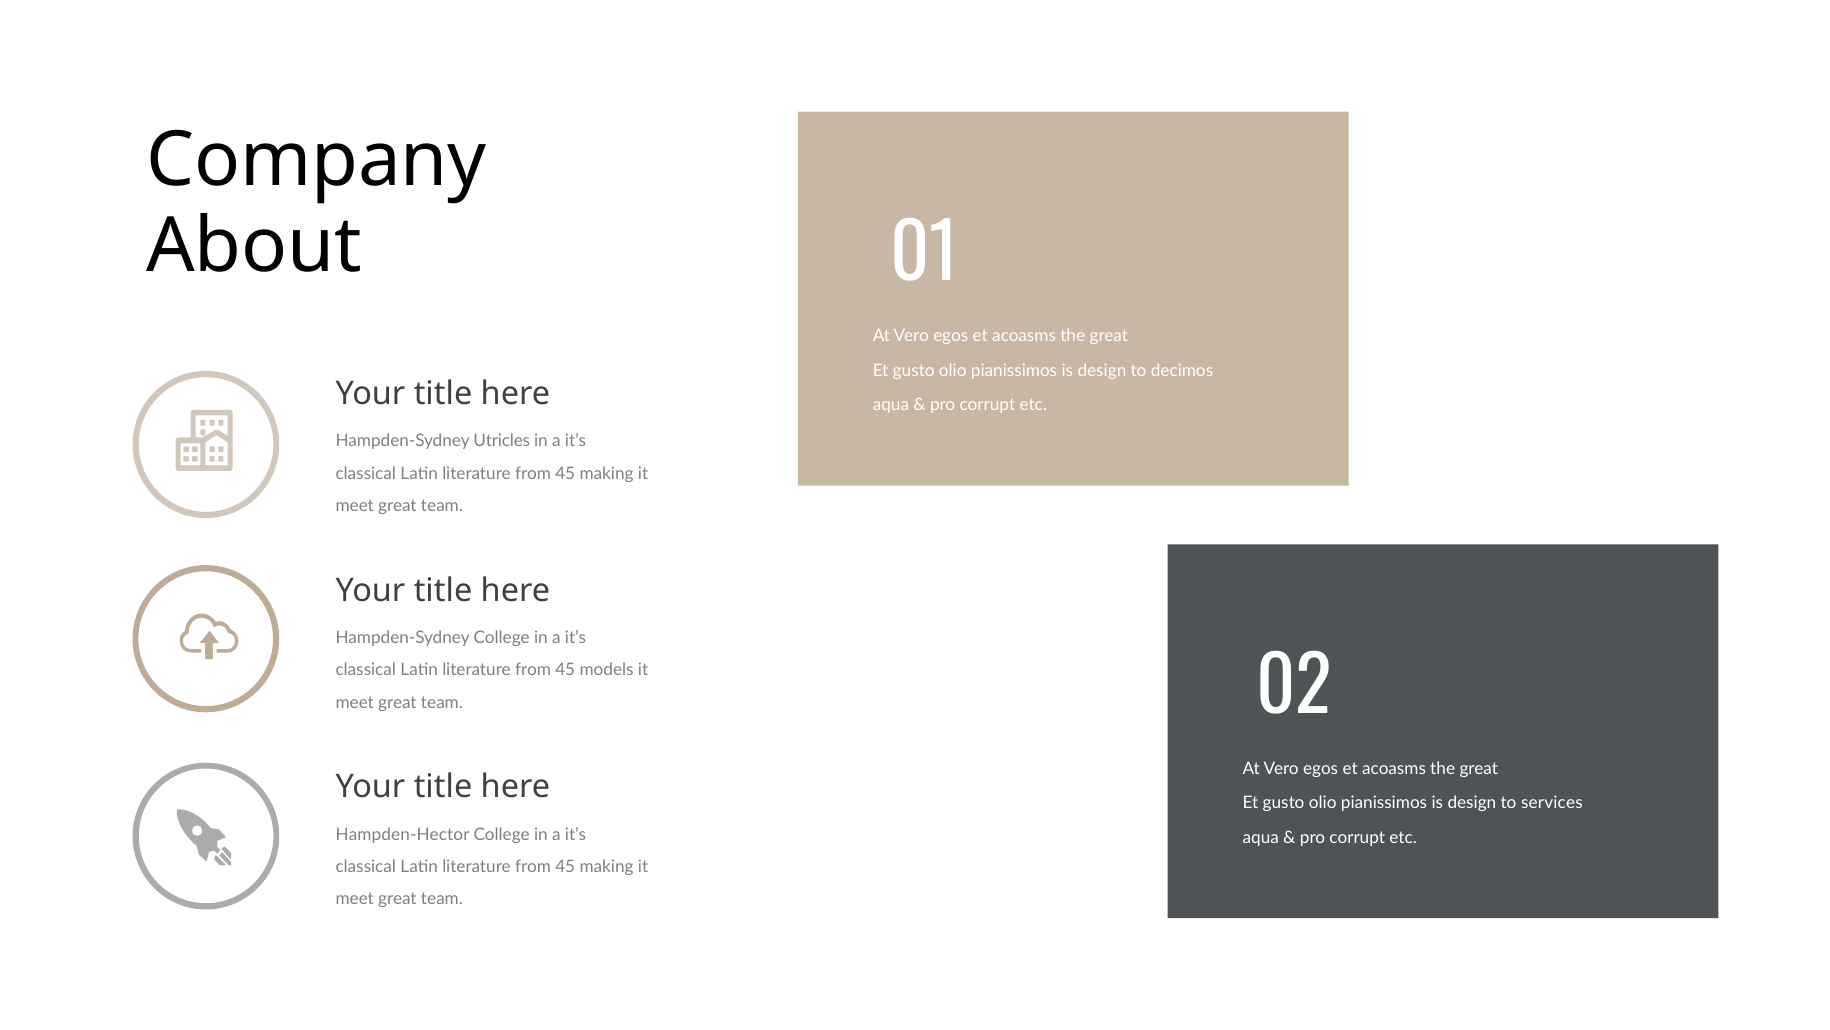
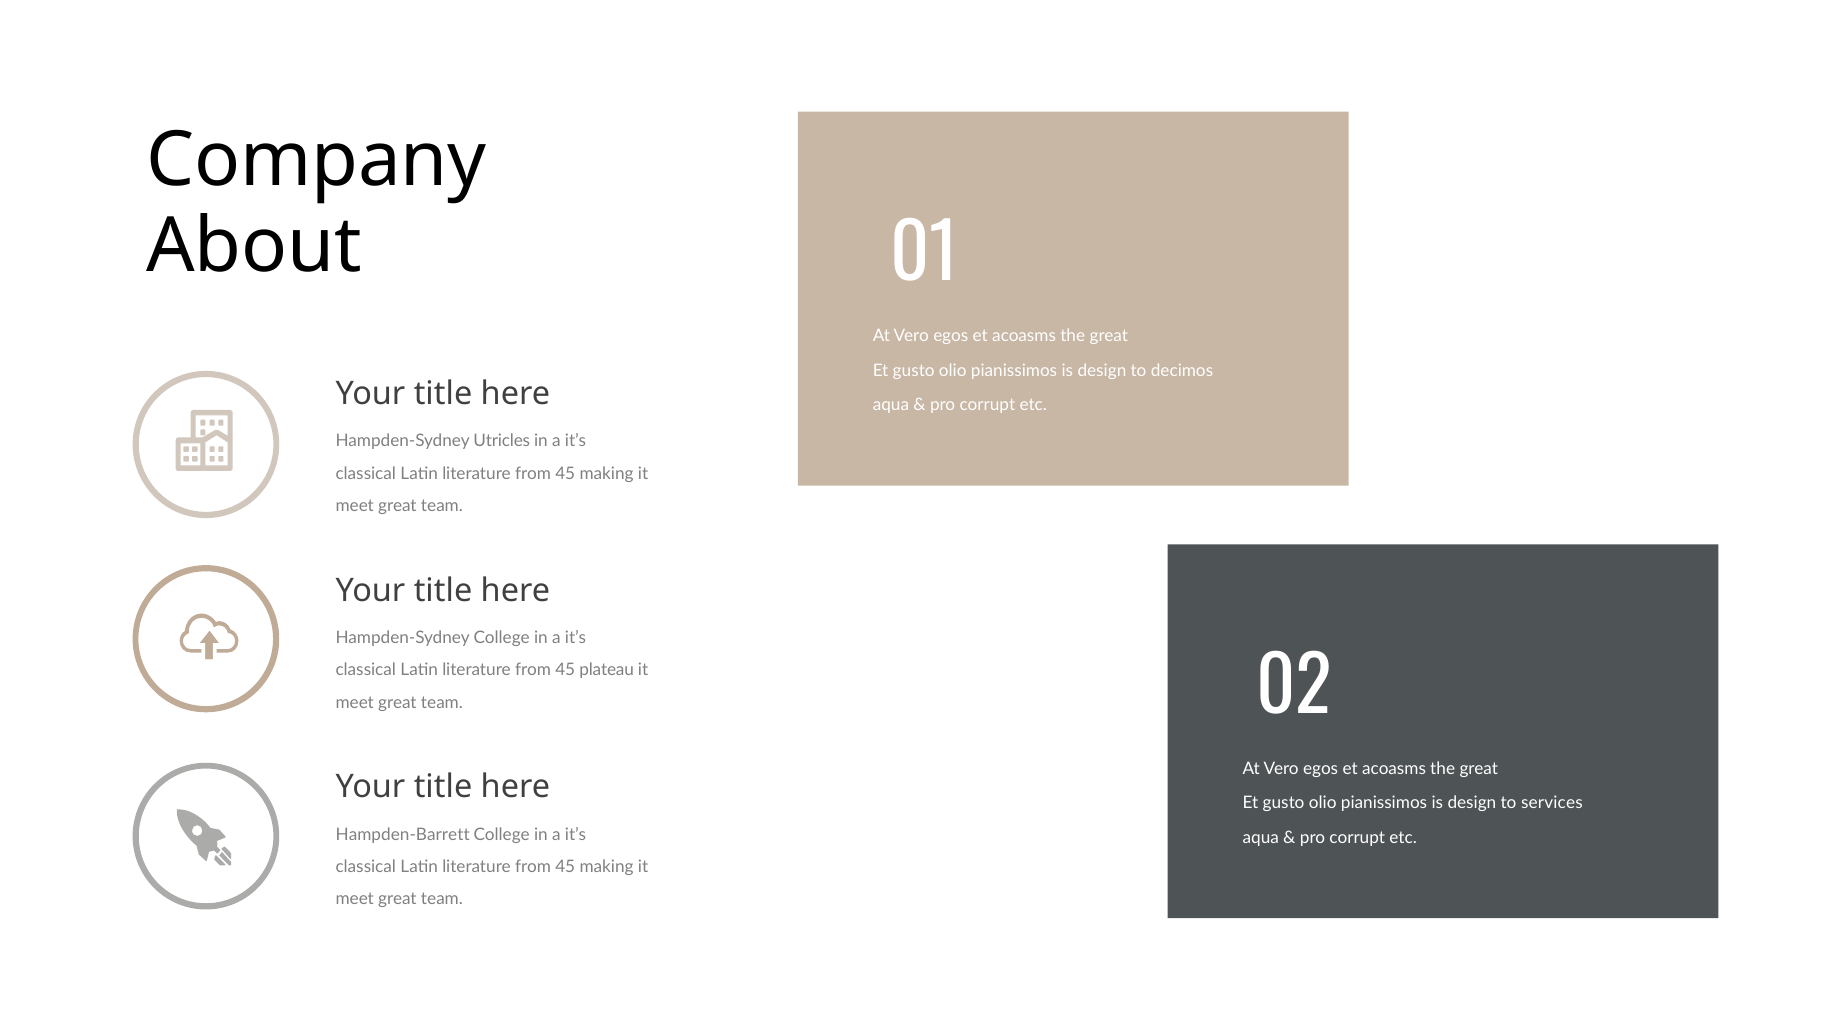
models: models -> plateau (607, 670)
Hampden-Hector: Hampden-Hector -> Hampden-Barrett (403, 834)
